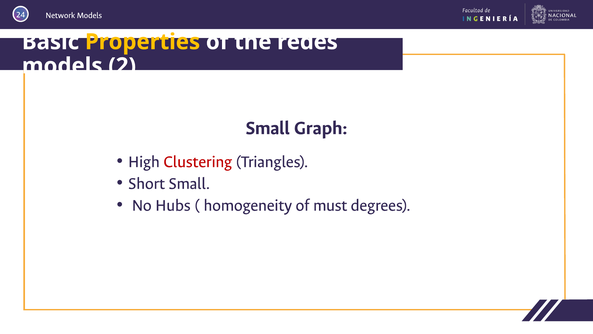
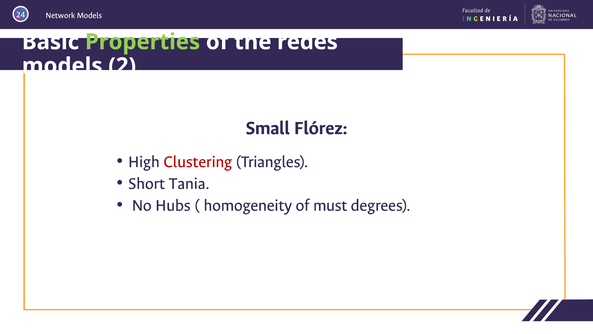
Properties colour: yellow -> light green (143, 42)
Graph: Graph -> Flórez (321, 127)
Short Small: Small -> Tania (189, 183)
